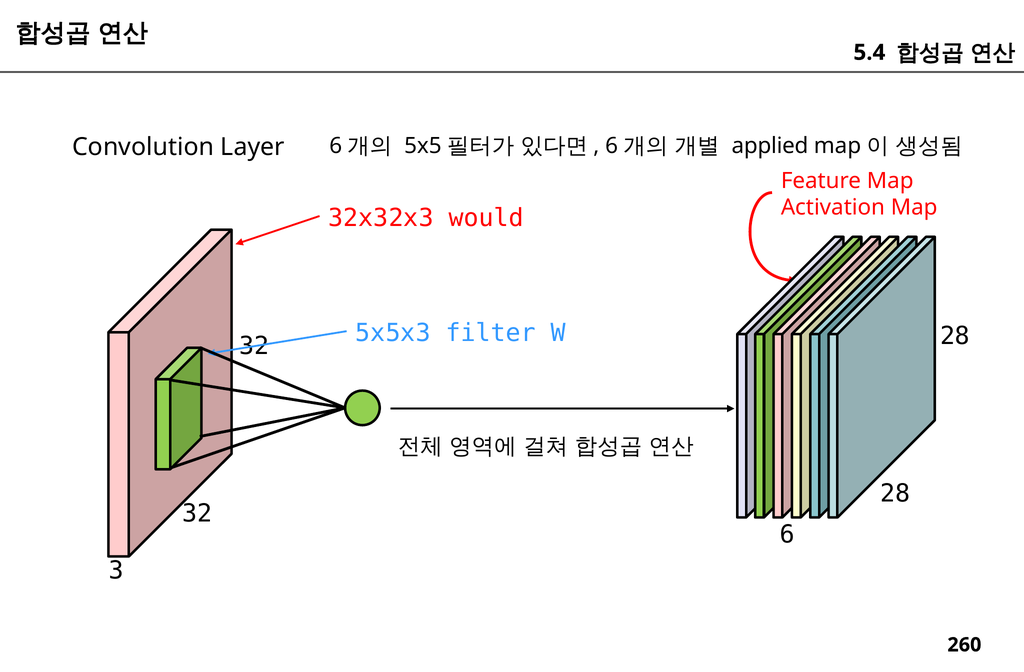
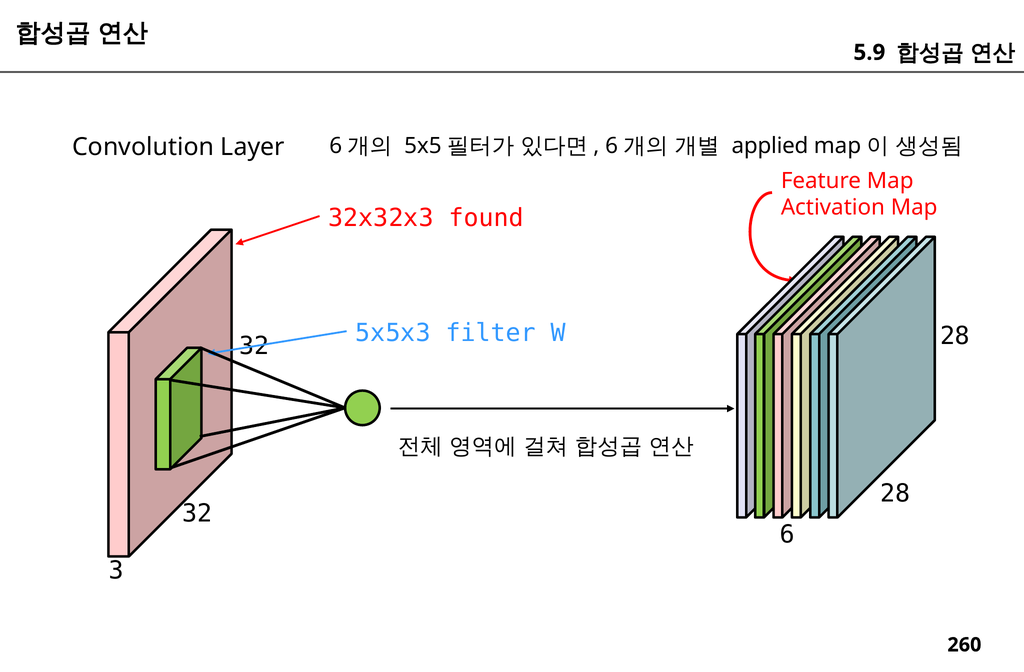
5.4: 5.4 -> 5.9 (869, 52)
would: would -> found (486, 218)
